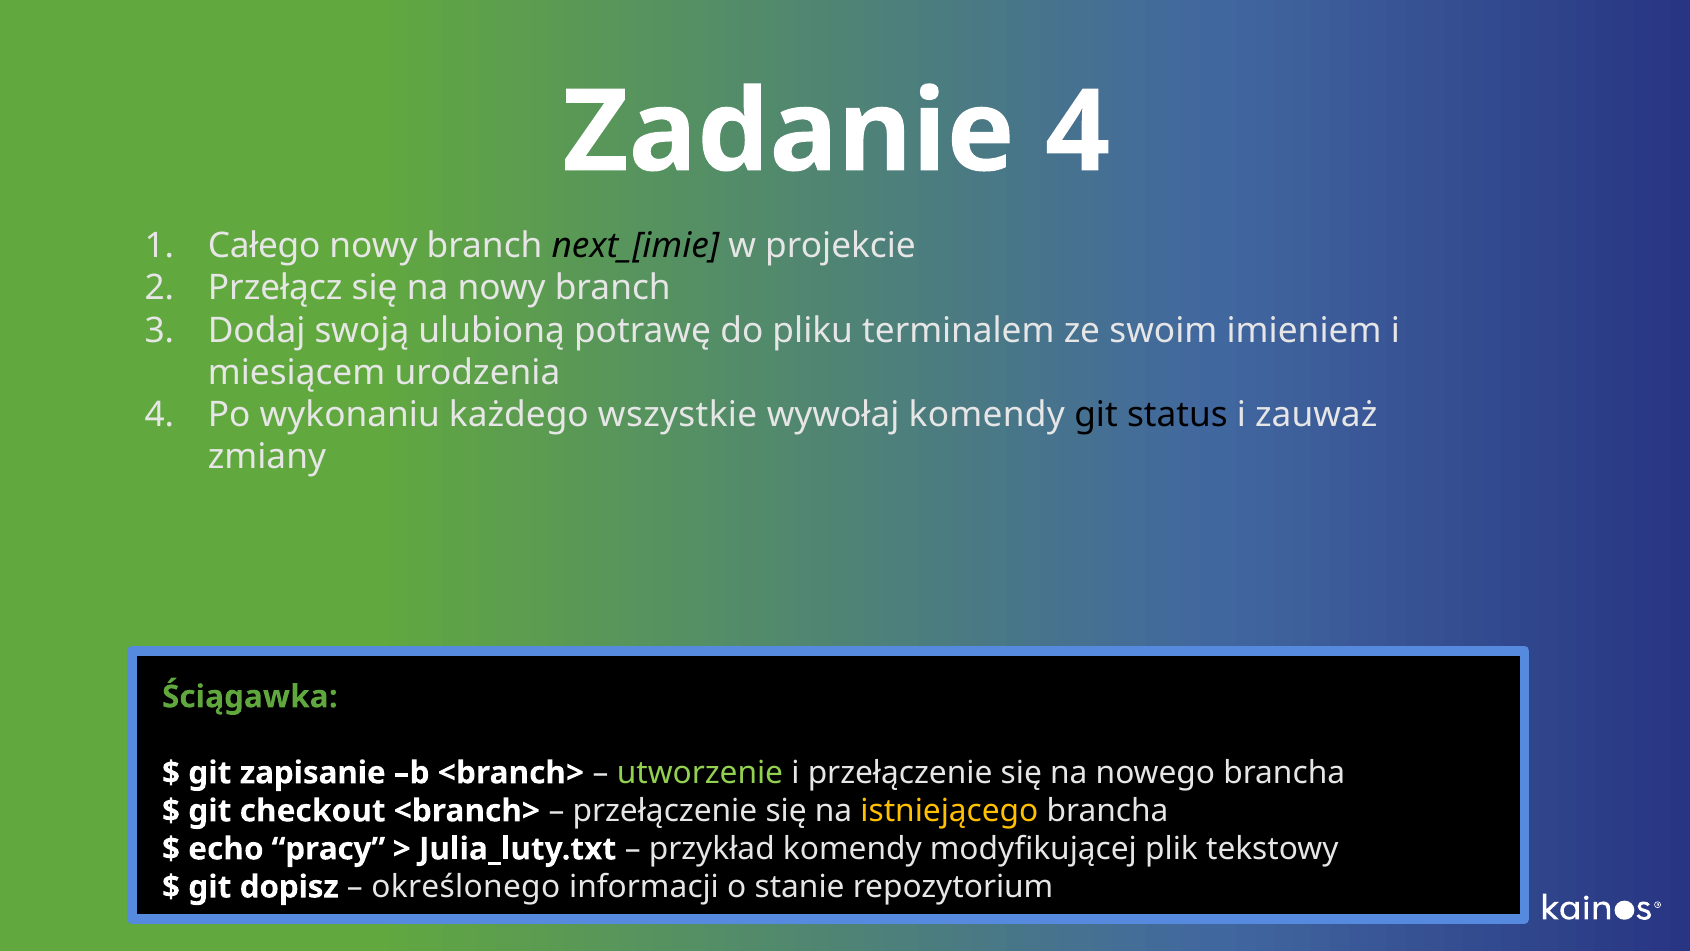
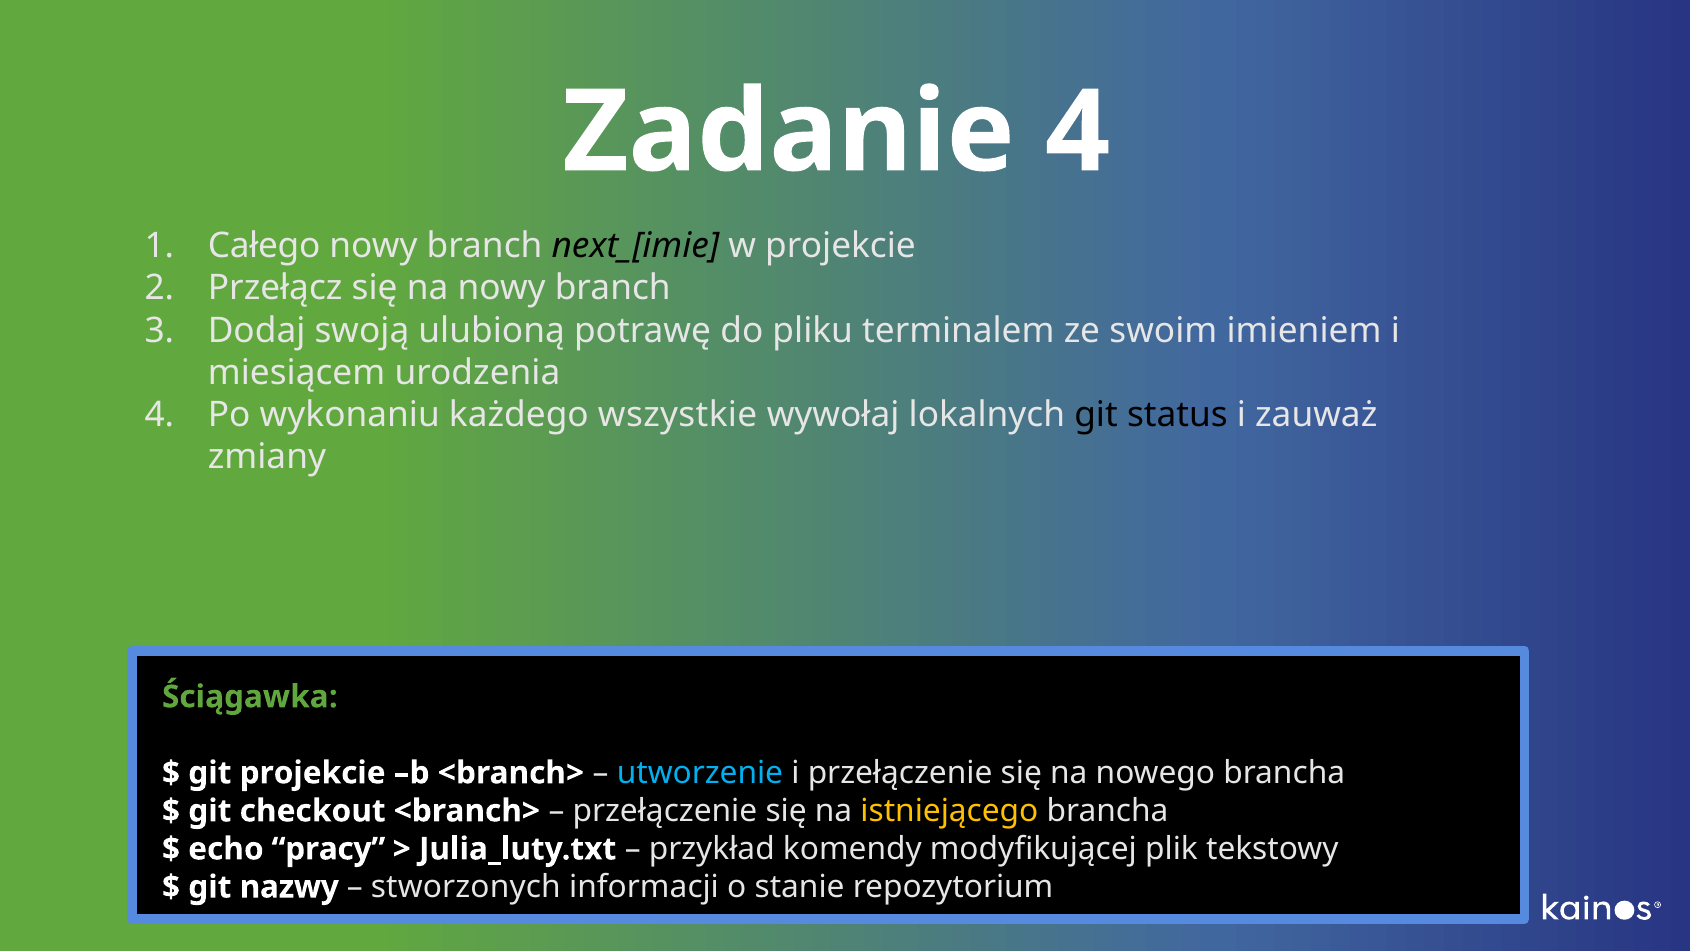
wywołaj komendy: komendy -> lokalnych (987, 415)
git zapisanie: zapisanie -> projekcie (313, 773)
utworzenie colour: light green -> light blue (700, 773)
dopisz: dopisz -> nazwy (289, 887)
określonego: określonego -> stworzonych (466, 887)
